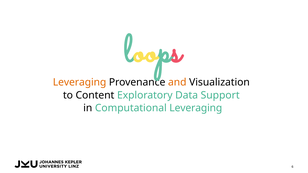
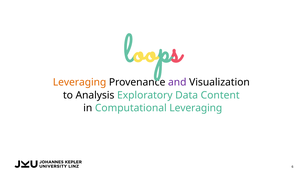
and colour: orange -> purple (177, 82)
Content: Content -> Analysis (95, 95)
Support: Support -> Content (220, 95)
